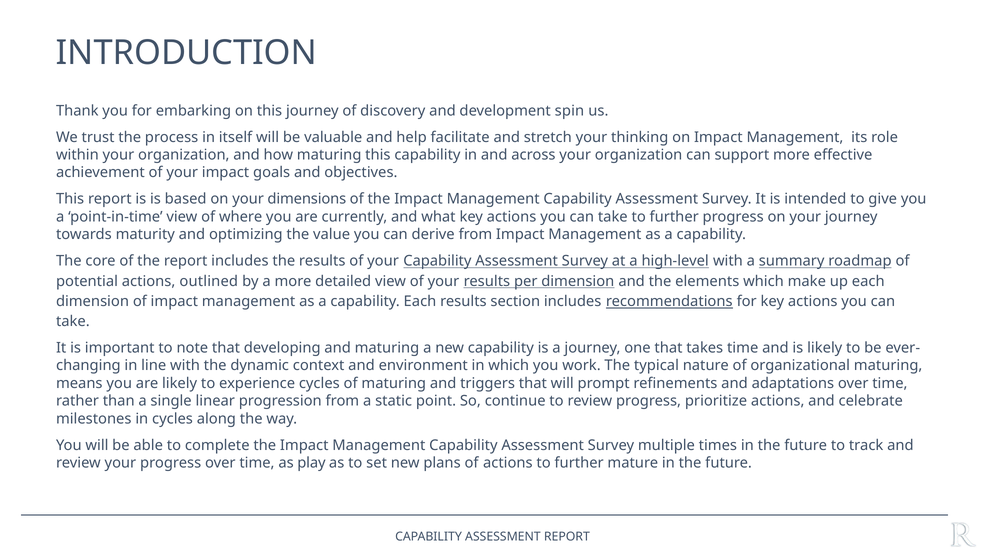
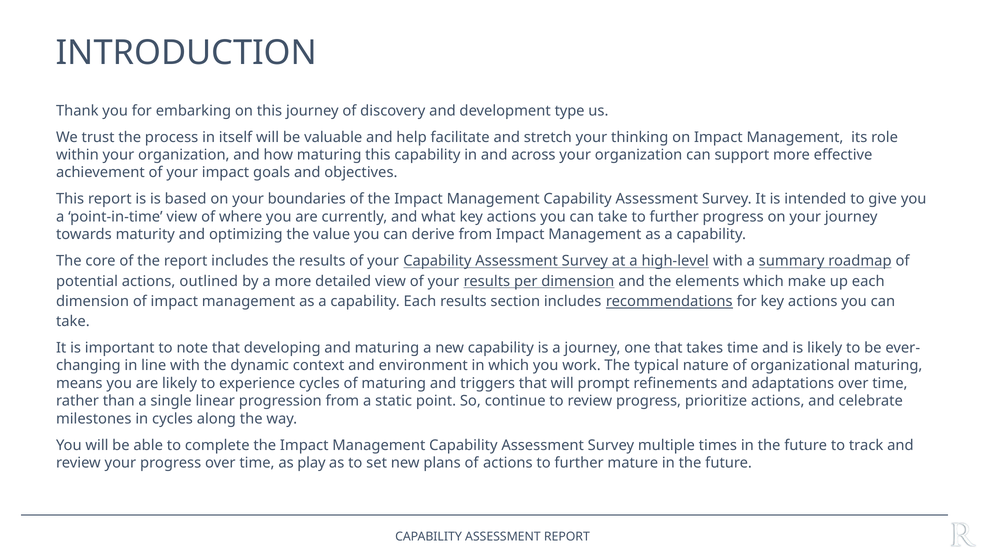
spin: spin -> type (570, 111)
dimensions: dimensions -> boundaries (307, 199)
